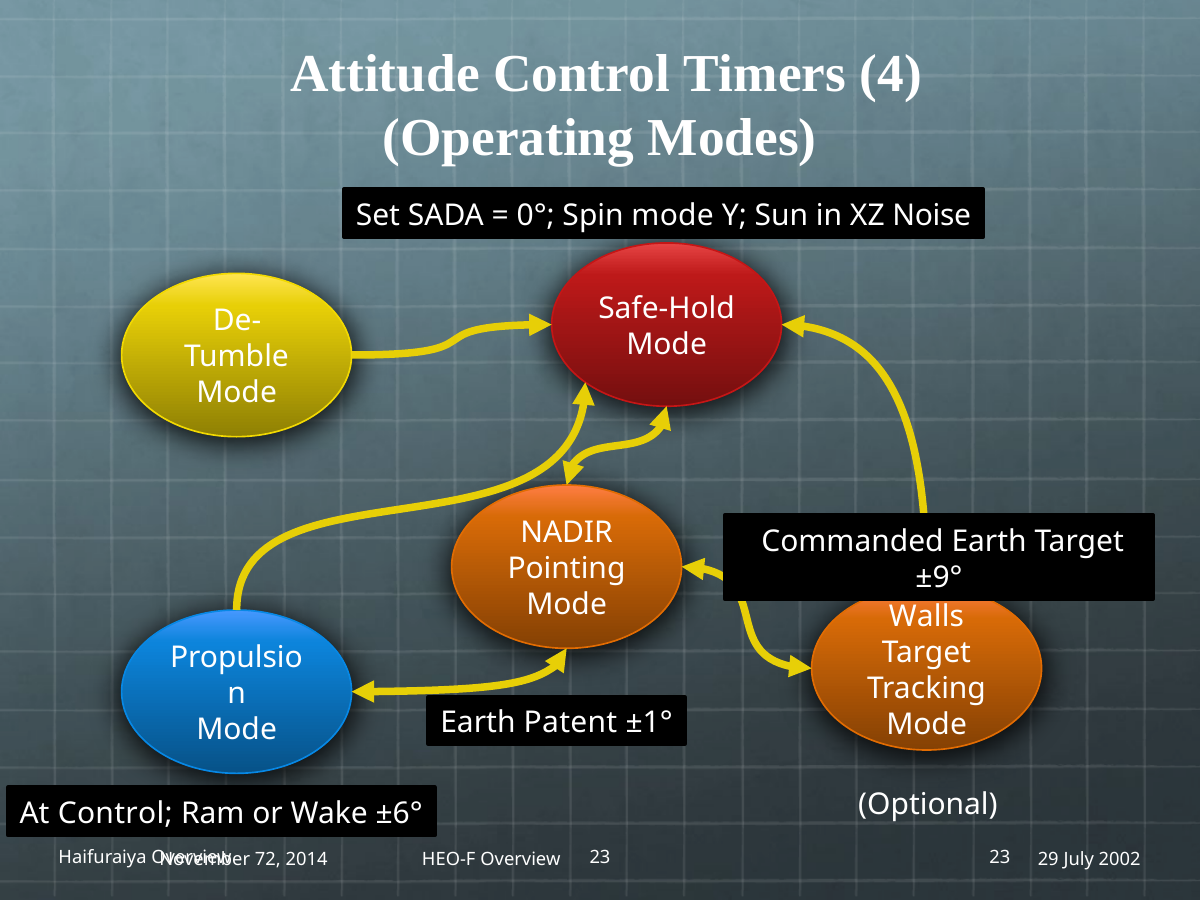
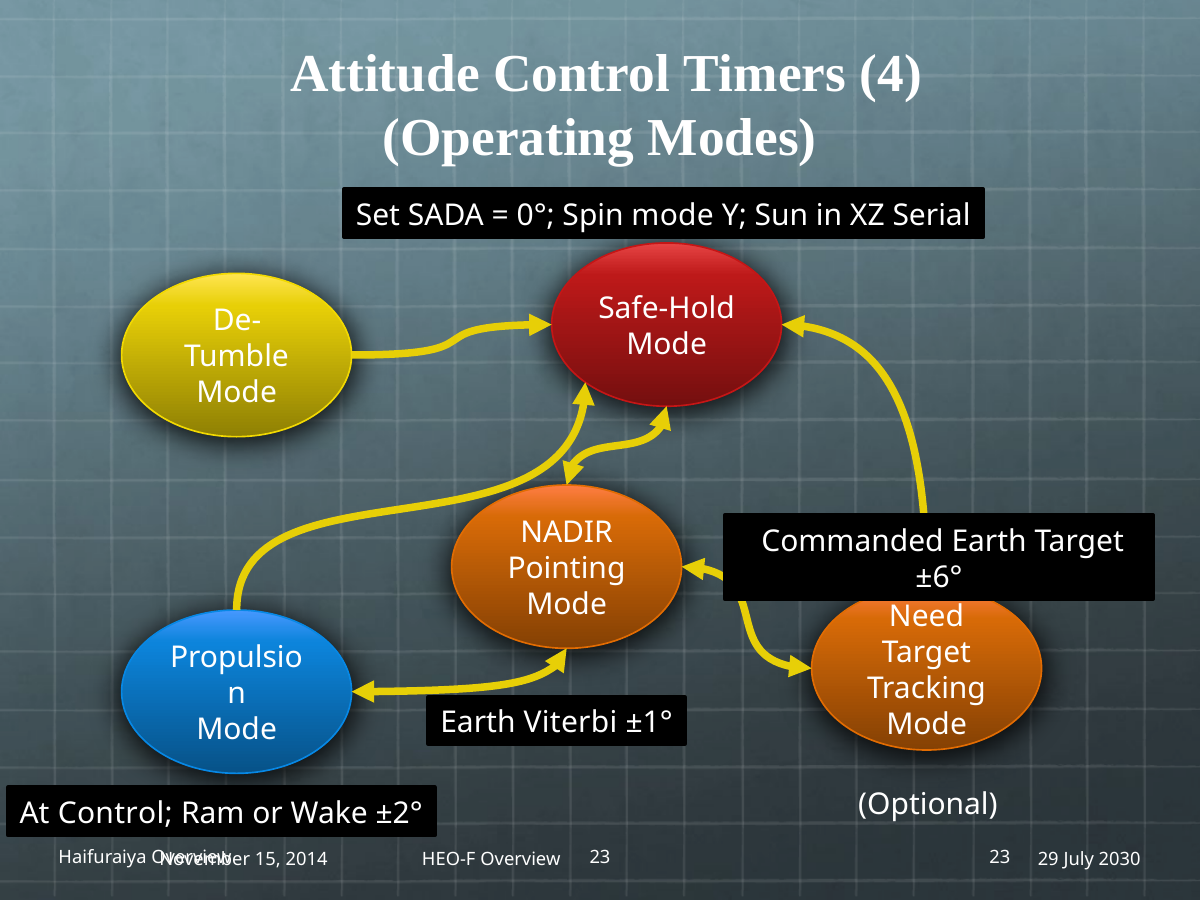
Noise: Noise -> Serial (932, 215)
±9°: ±9° -> ±6° (939, 577)
Walls: Walls -> Need (927, 616)
Patent: Patent -> Viterbi (570, 723)
±6°: ±6° -> ±2° (399, 813)
72: 72 -> 15 (268, 859)
2002: 2002 -> 2030 (1120, 859)
